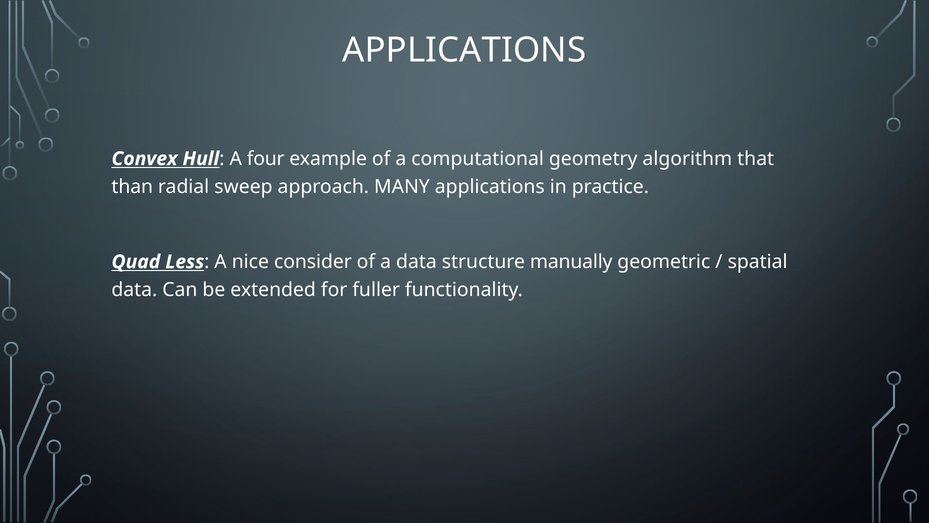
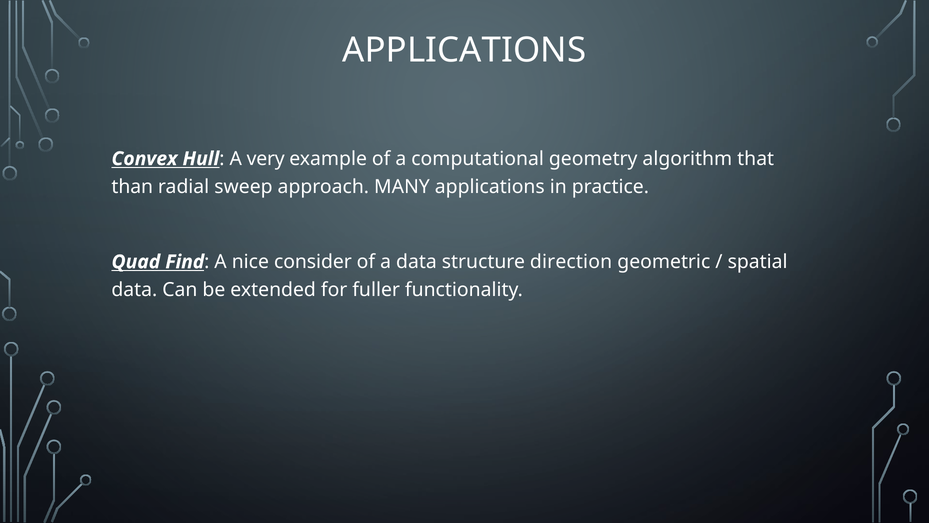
four: four -> very (266, 159)
Less: Less -> Find (185, 262)
manually: manually -> direction (571, 262)
